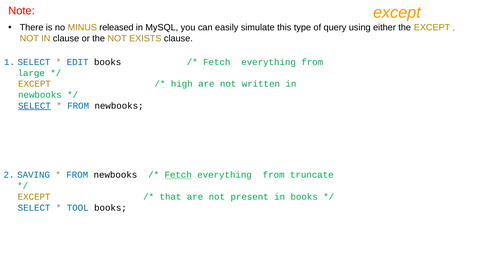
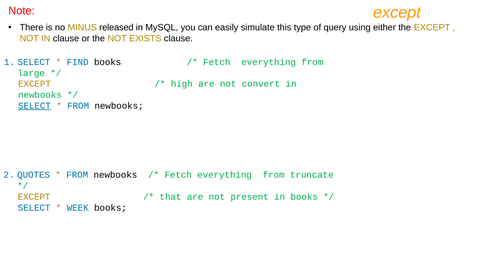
EDIT: EDIT -> FIND (78, 62)
written: written -> convert (261, 84)
SAVING: SAVING -> QUOTES (34, 175)
Fetch underline: present -> none (178, 175)
TOOL: TOOL -> WEEK (78, 208)
